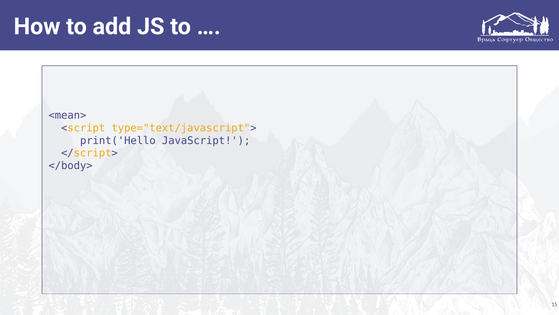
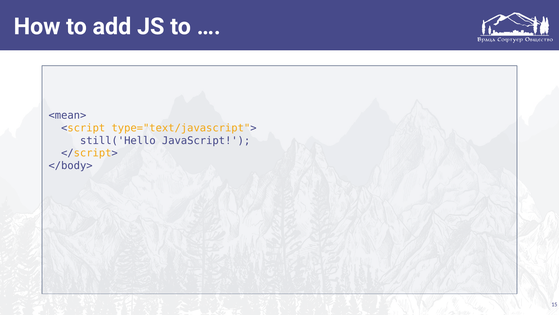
print('Hello: print('Hello -> still('Hello (118, 140)
